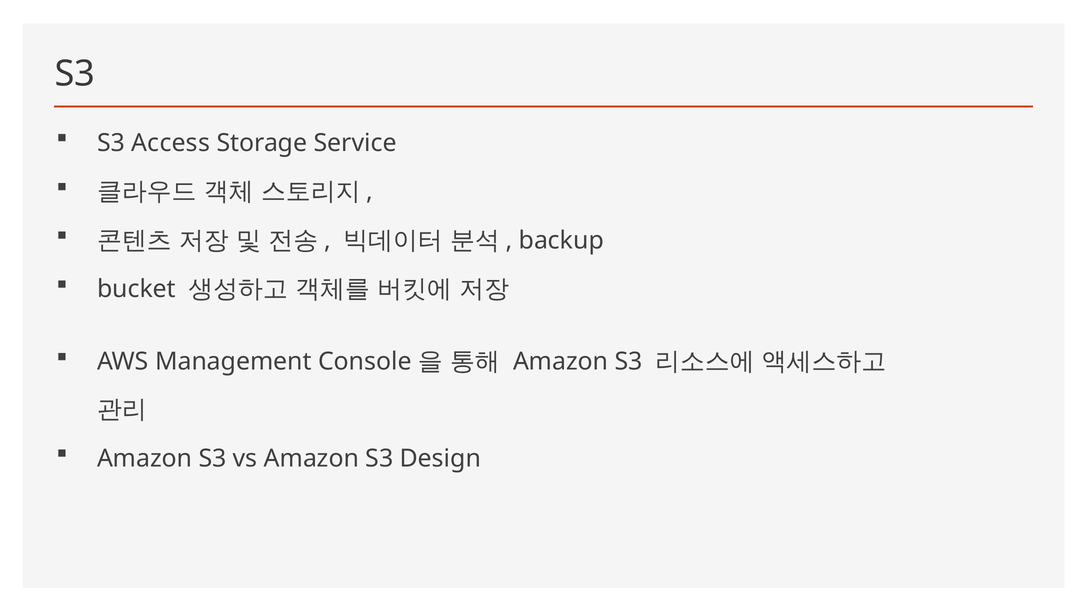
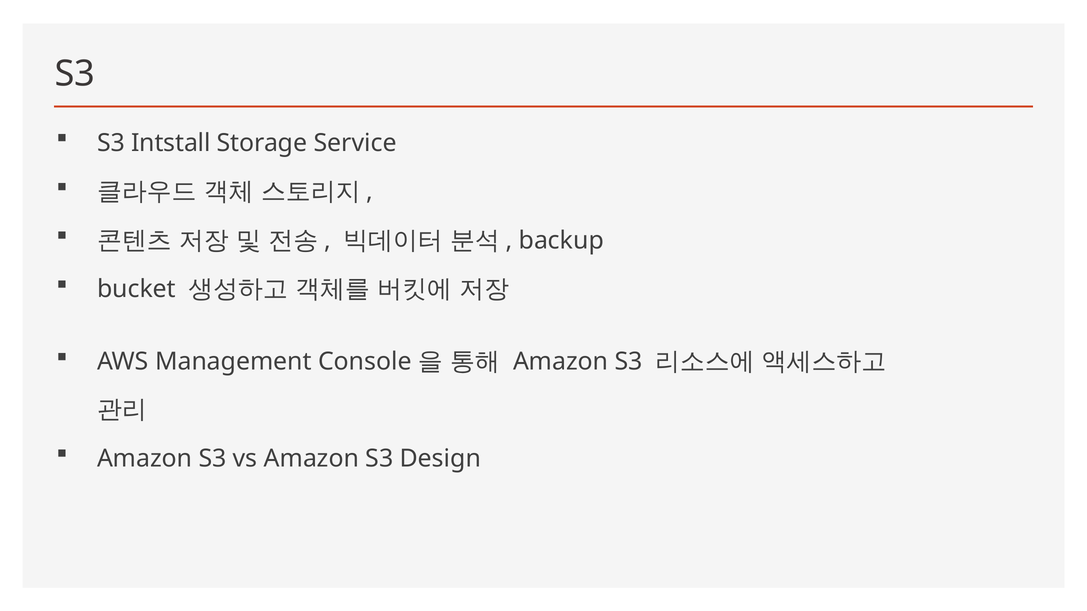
Access: Access -> Intstall (171, 143)
